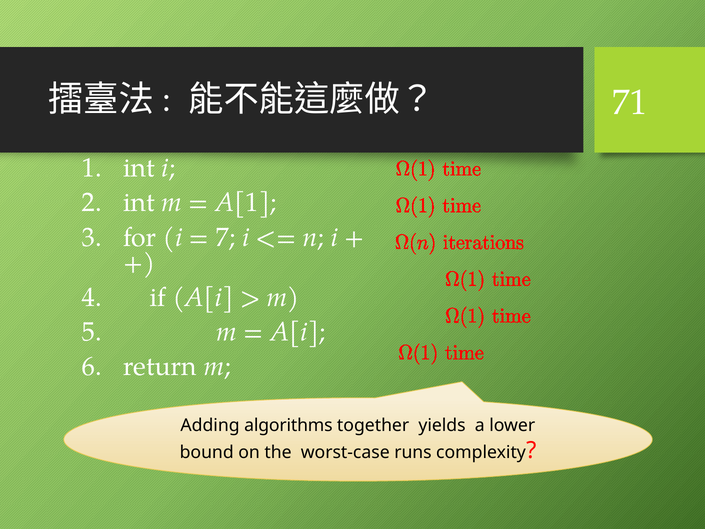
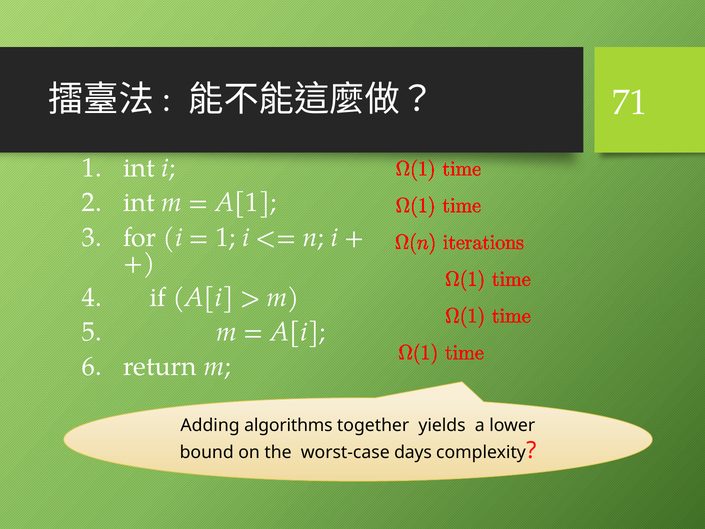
7: 7 -> 1 (226, 237)
runs: runs -> days (413, 452)
